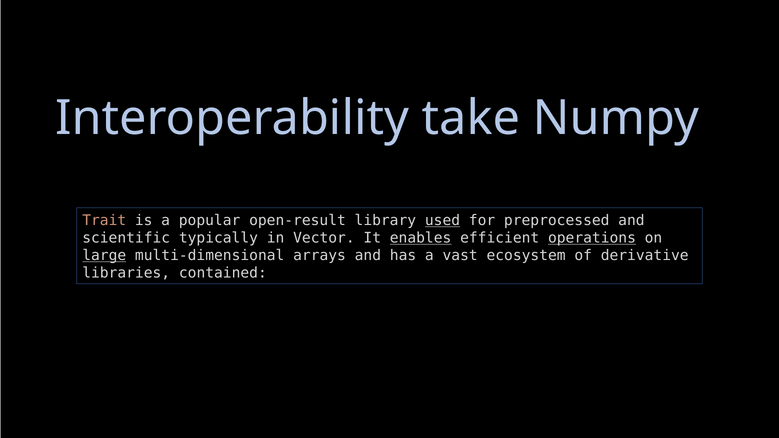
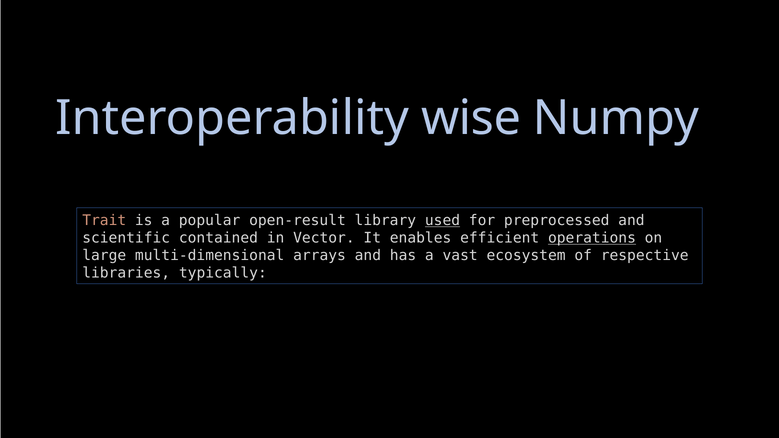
take: take -> wise (471, 118)
typically: typically -> contained (218, 238)
enables underline: present -> none (421, 238)
large underline: present -> none (104, 256)
derivative: derivative -> respective (645, 256)
contained: contained -> typically (223, 273)
